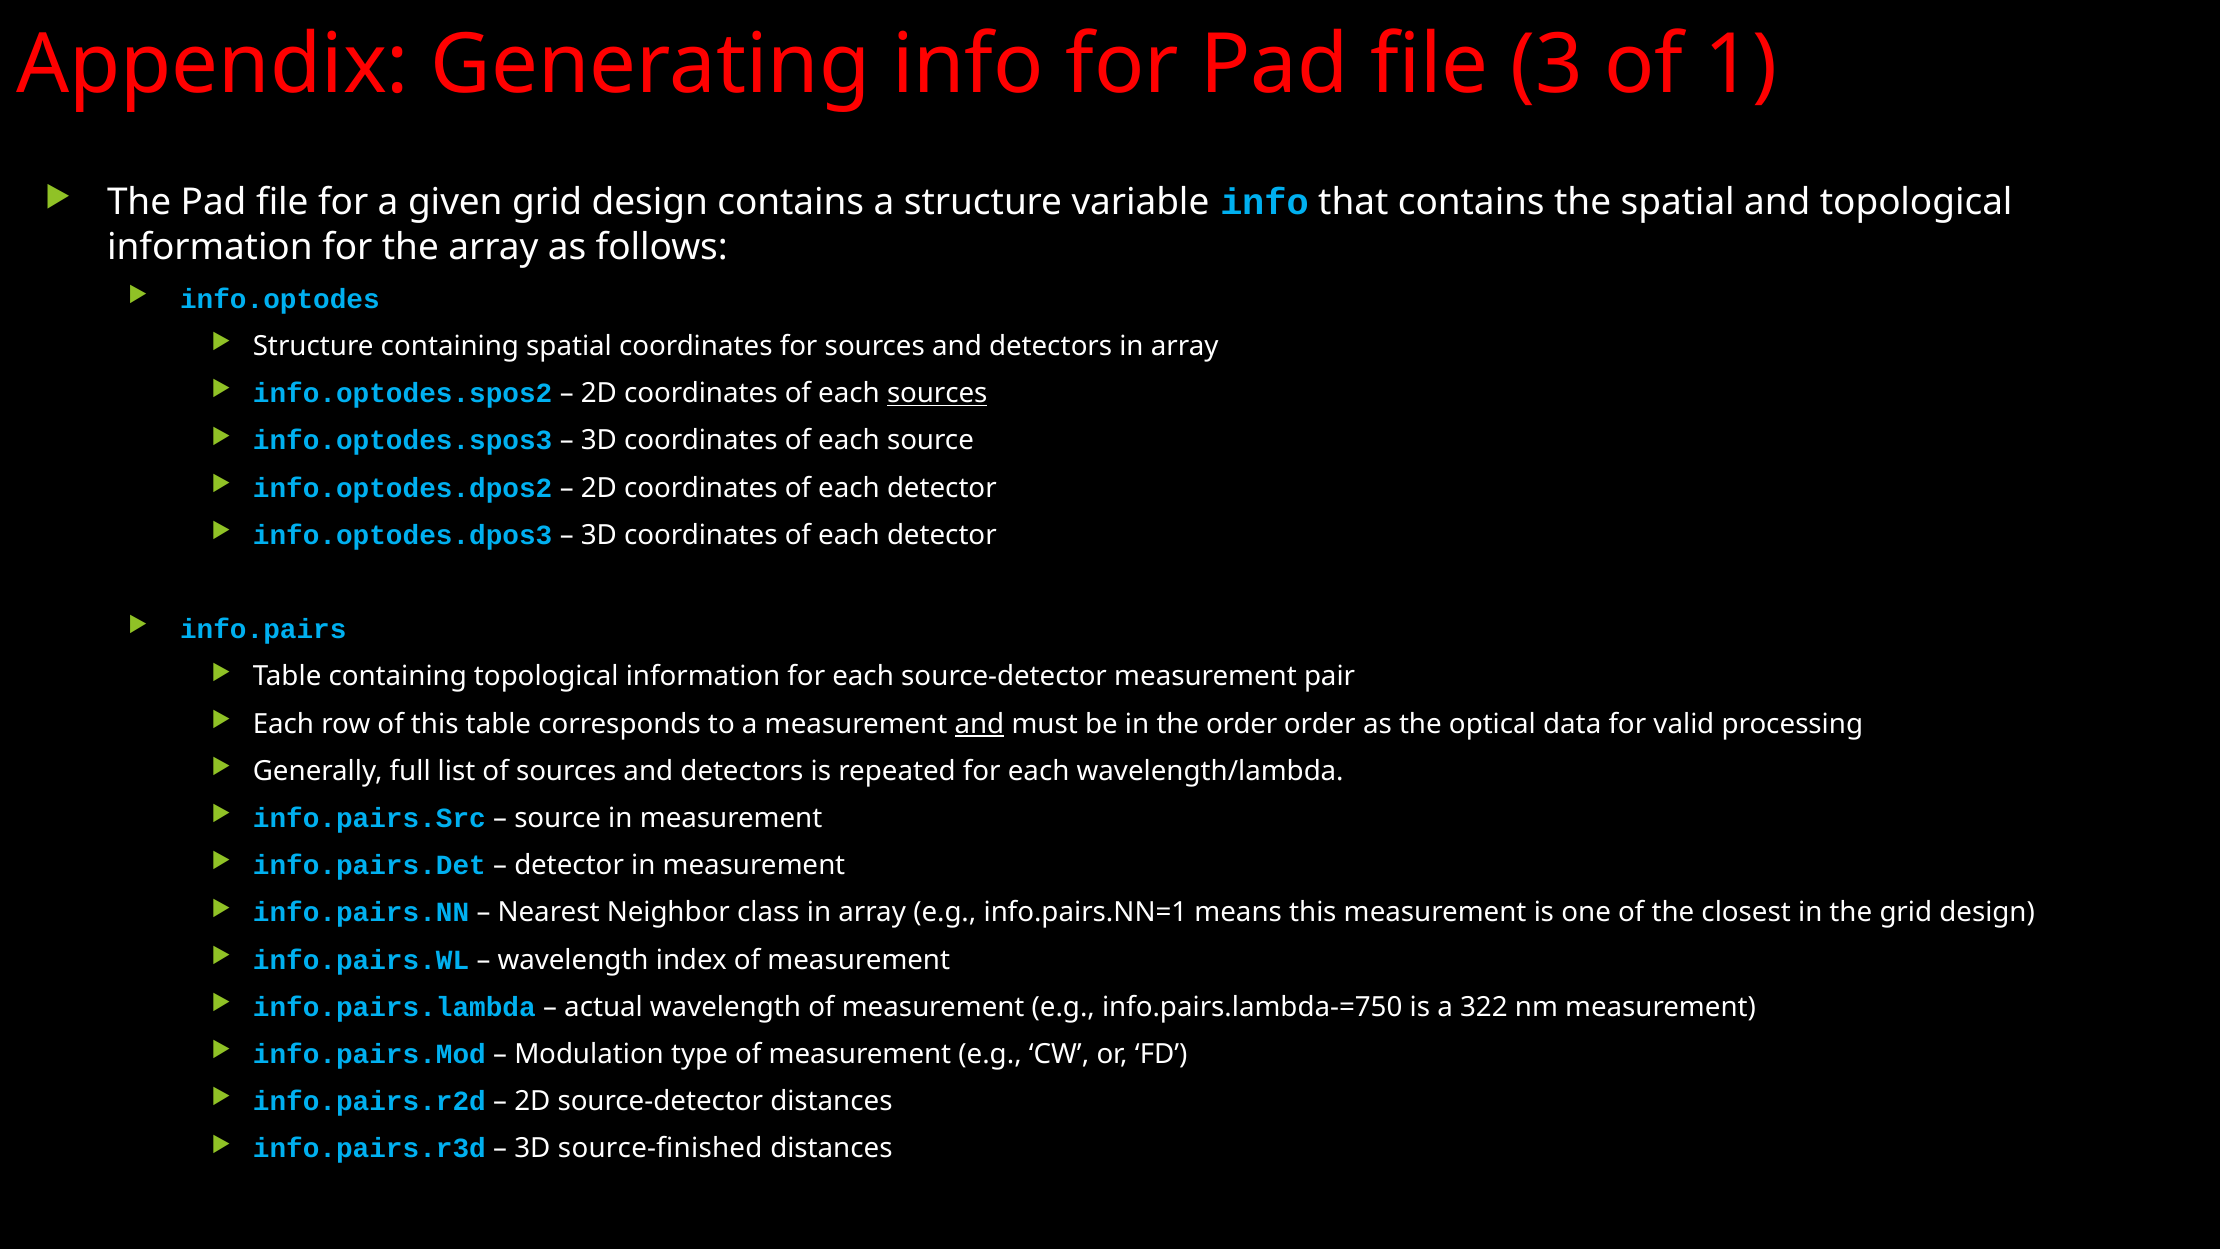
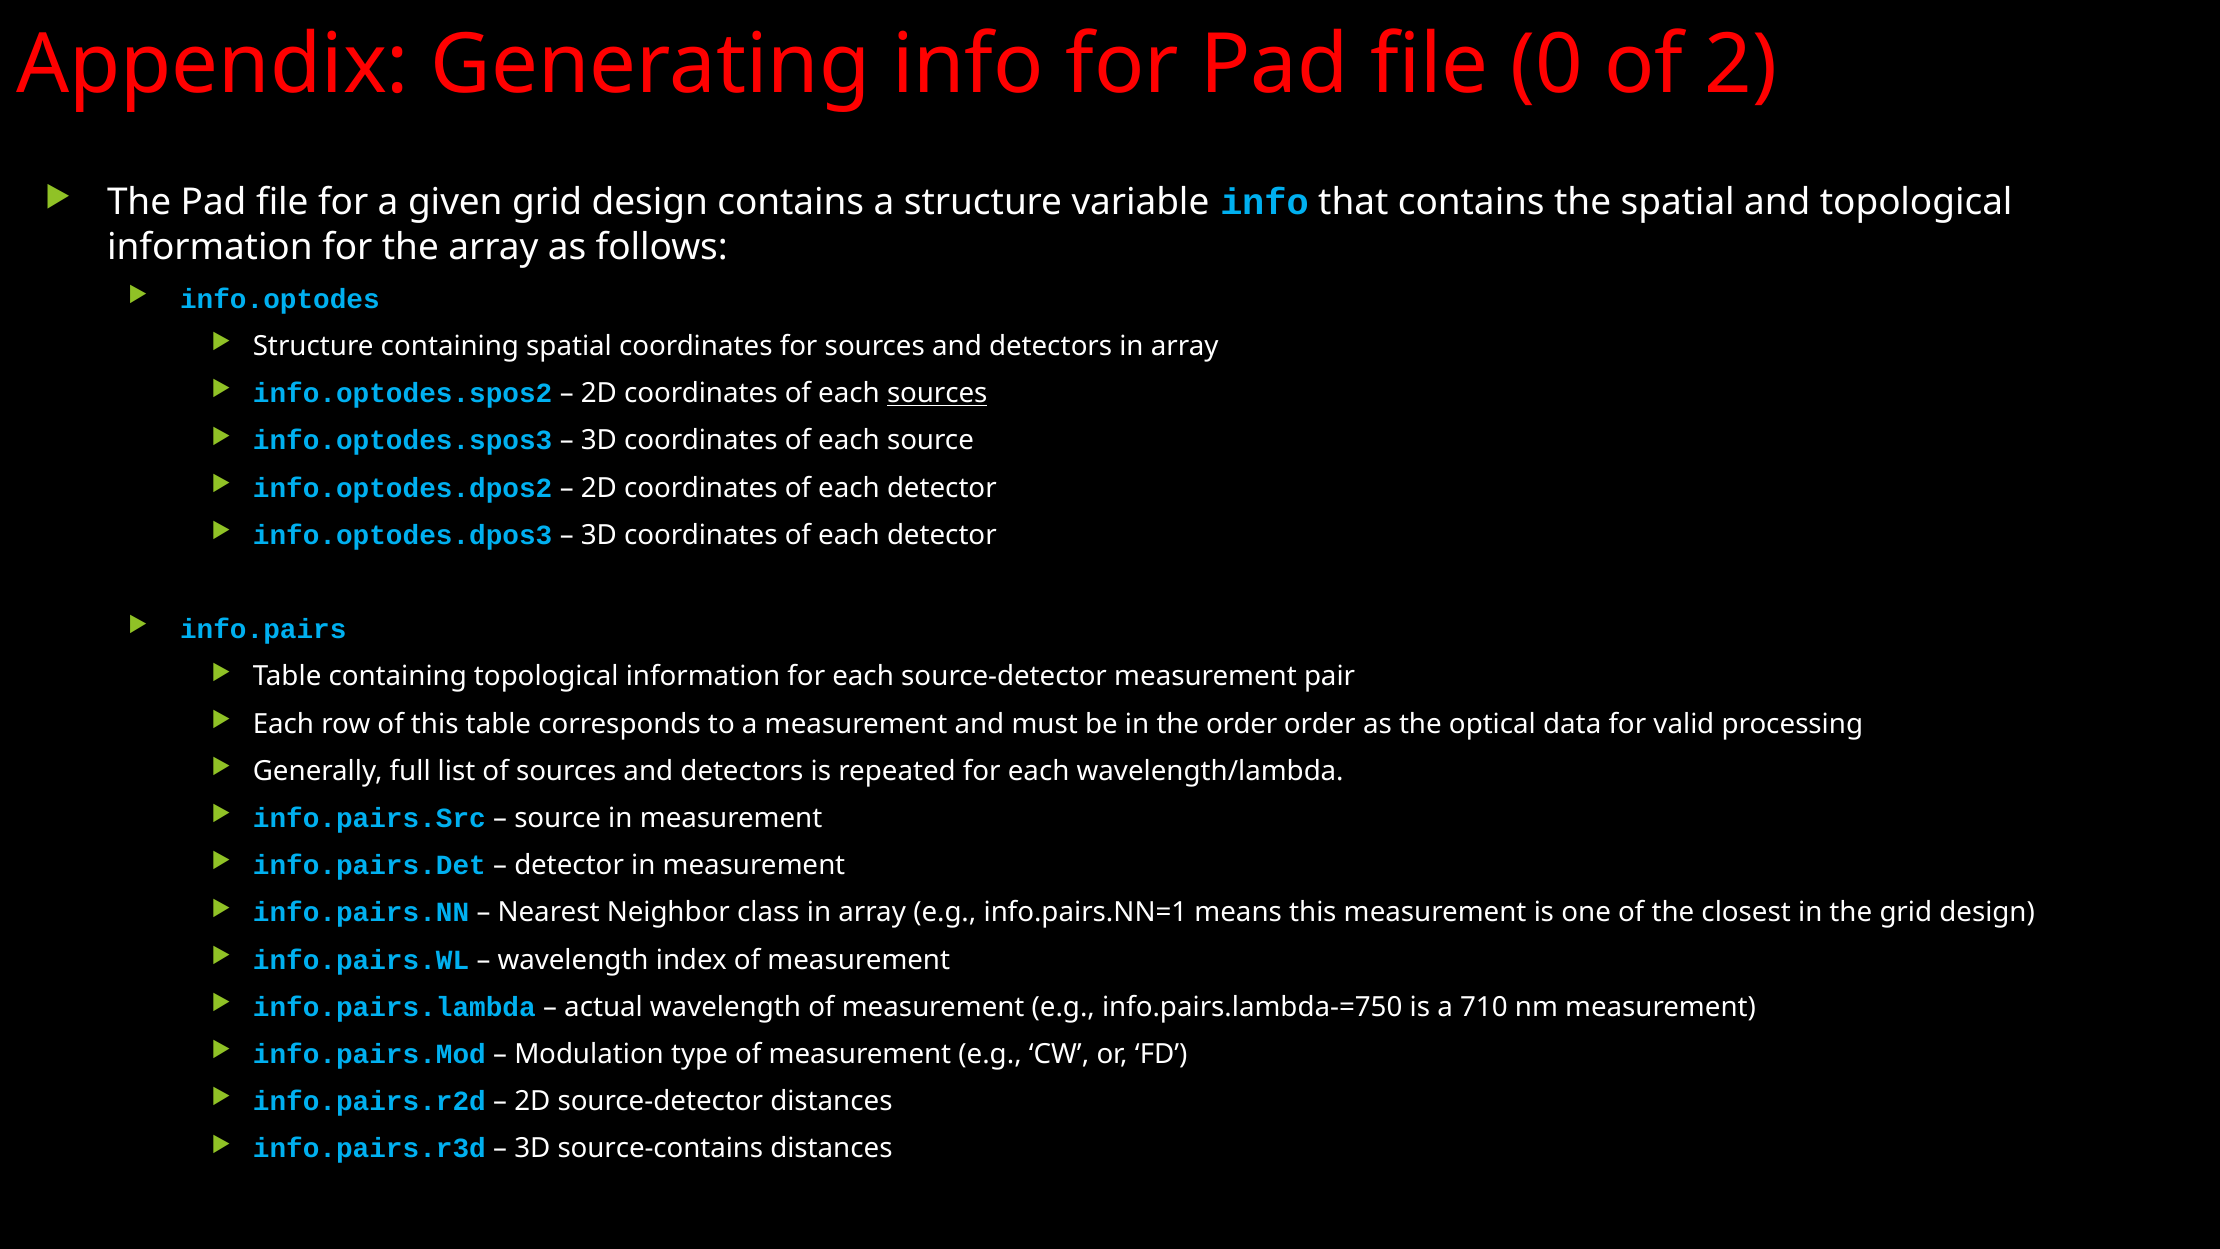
3: 3 -> 0 (1546, 65)
1: 1 -> 2 (1741, 65)
and underline: present -> none (979, 724)
322: 322 -> 710 (1484, 1007)
source-finished: source-finished -> source-contains (660, 1149)
